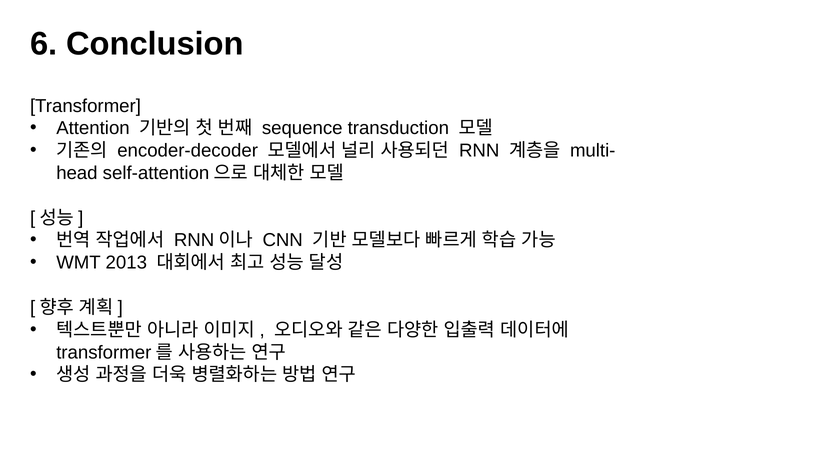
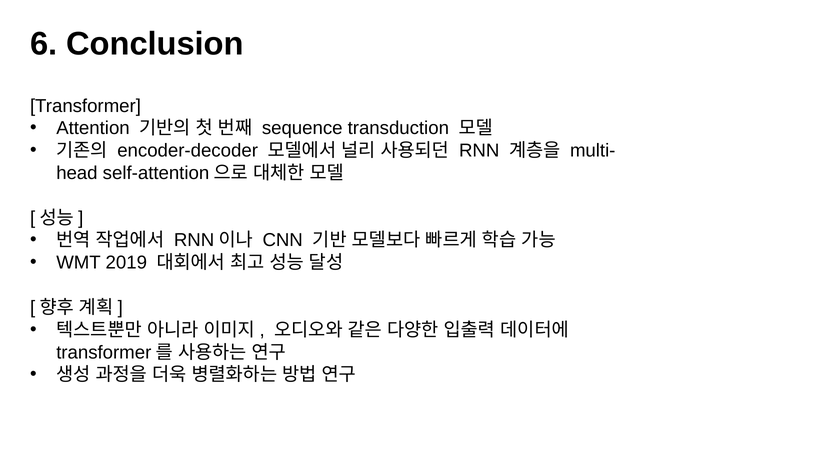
2013: 2013 -> 2019 (126, 262)
